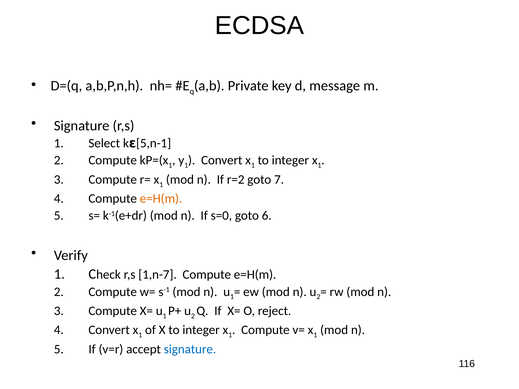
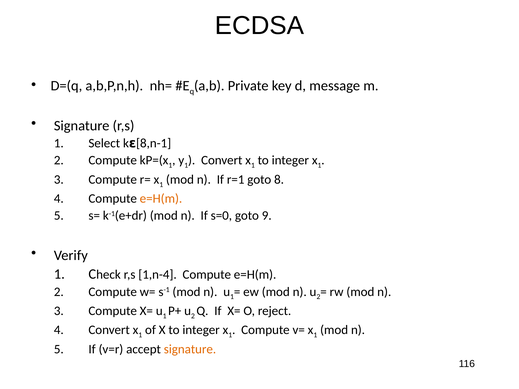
5,n-1: 5,n-1 -> 8,n-1 (154, 143)
r=2: r=2 -> r=1 (236, 180)
7: 7 -> 8 (279, 180)
6: 6 -> 9 (267, 216)
1,n-7: 1,n-7 -> 1,n-4 (158, 275)
signature colour: blue -> orange (190, 349)
